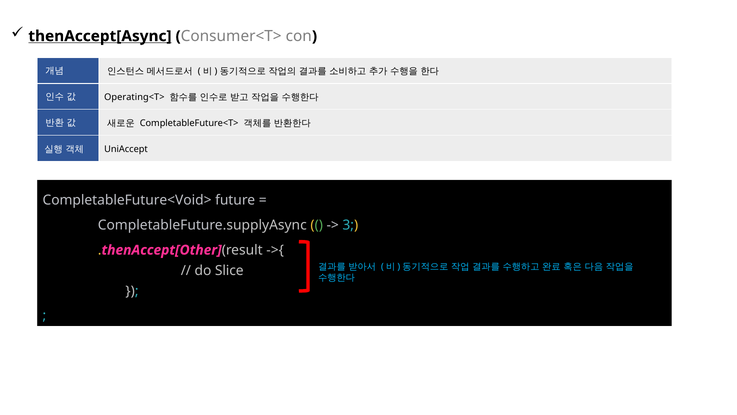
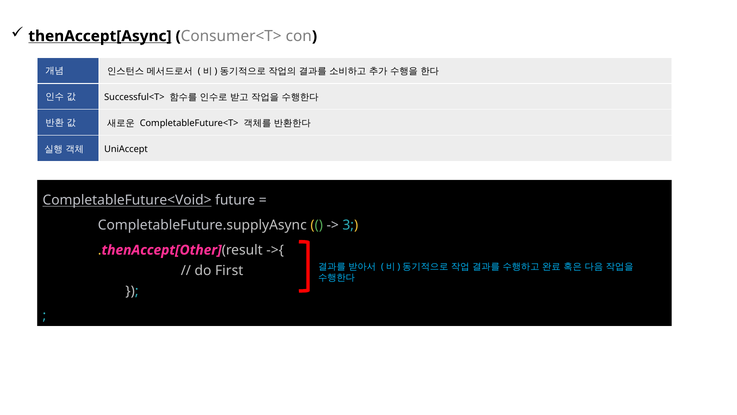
Operating<T>: Operating<T> -> Successful<T> (134, 97)
CompletableFuture<Void> underline: none -> present (127, 200)
Slice: Slice -> First (229, 270)
